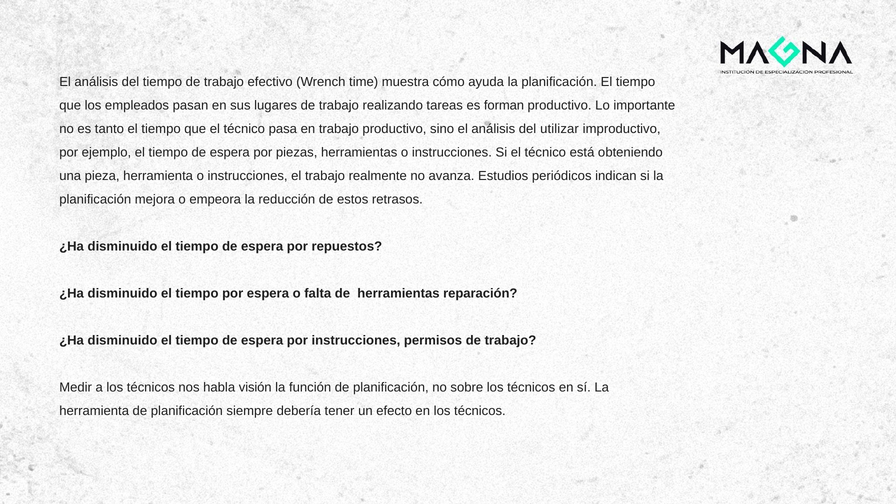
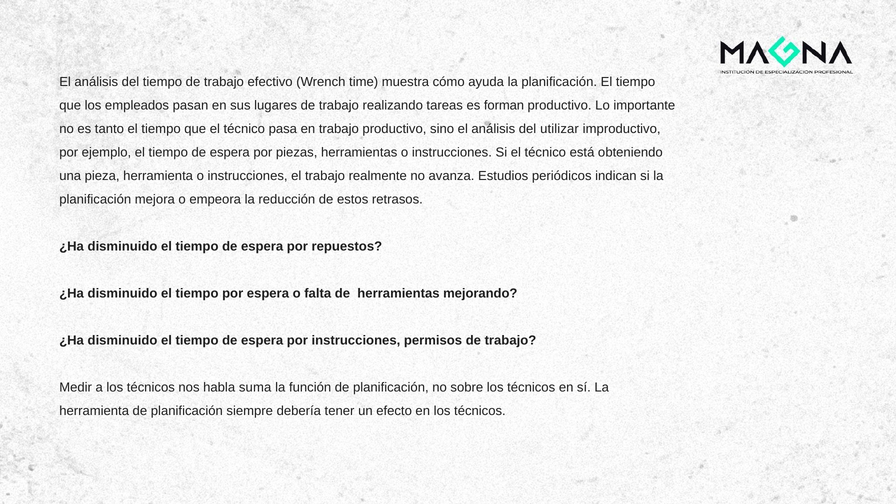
reparación: reparación -> mejorando (480, 293)
visión: visión -> suma (255, 387)
